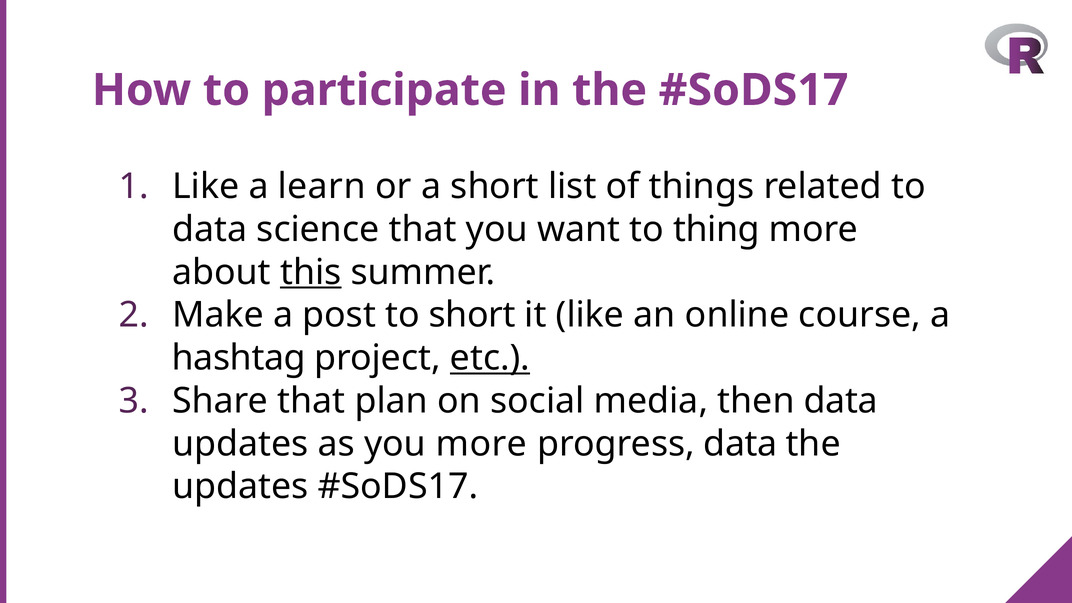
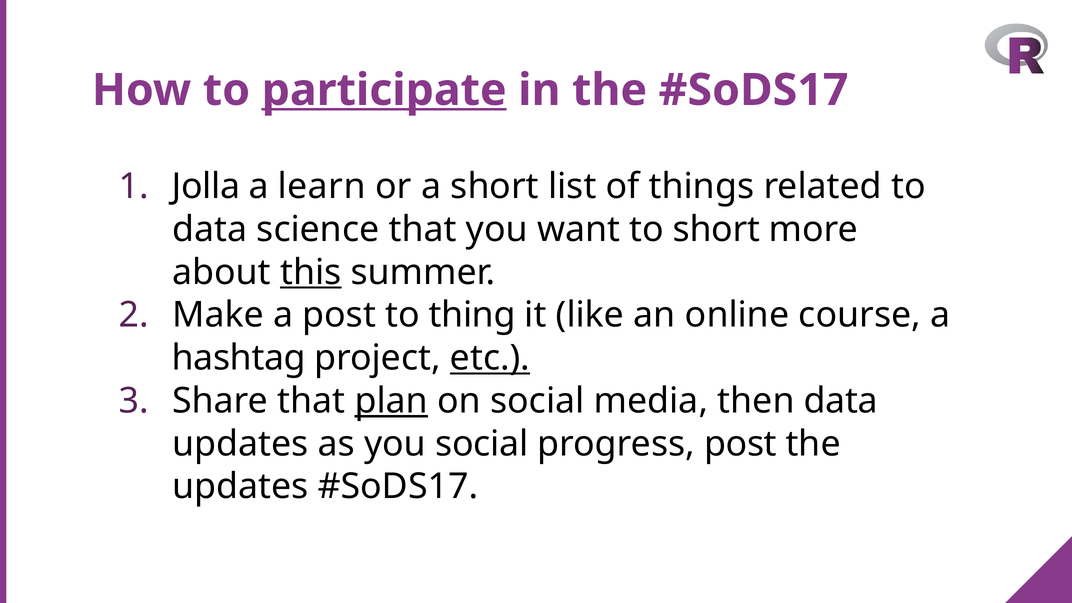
participate underline: none -> present (384, 90)
Like: Like -> Jolla (206, 187)
to thing: thing -> short (717, 229)
to short: short -> thing (472, 315)
plan underline: none -> present (391, 401)
you more: more -> social (482, 444)
progress data: data -> post (740, 444)
